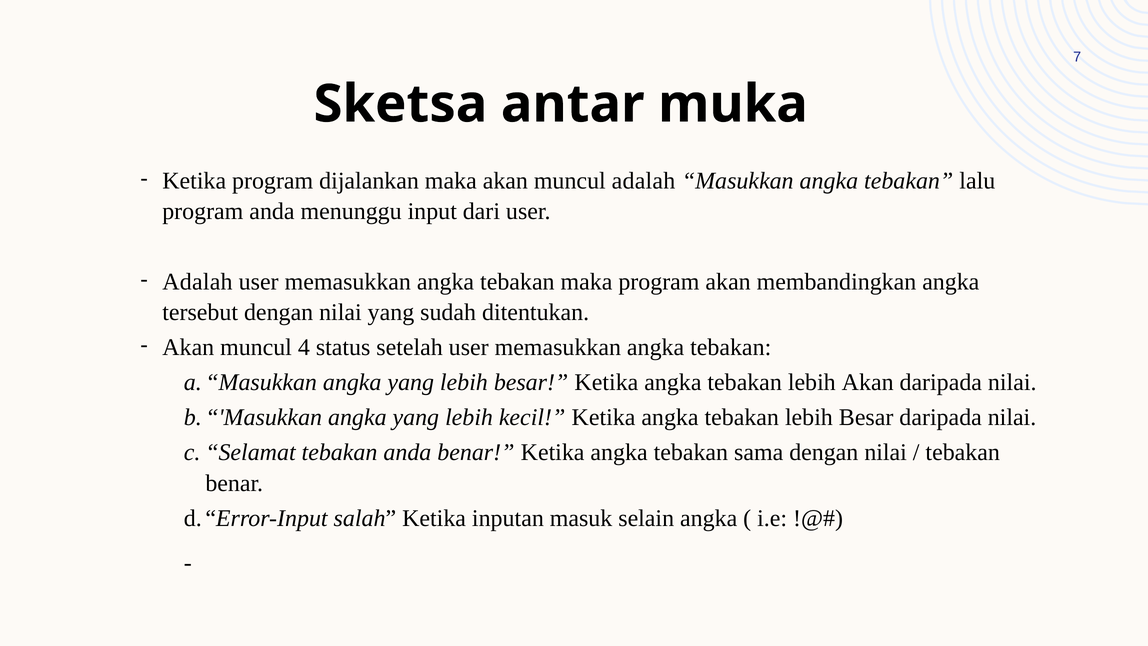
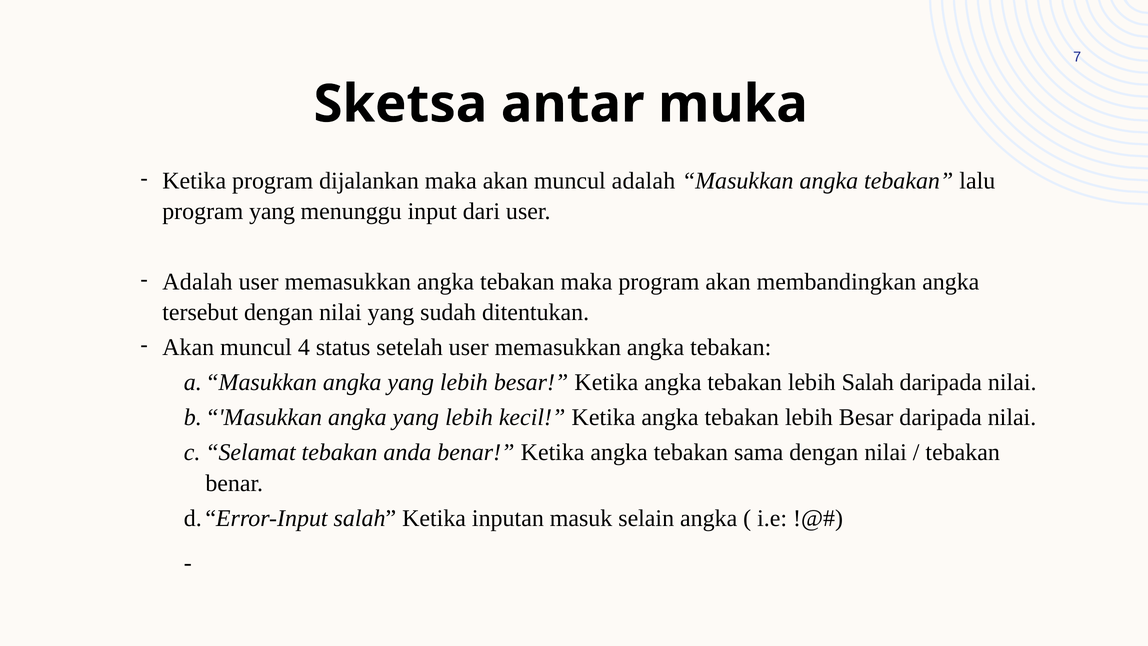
program anda: anda -> yang (272, 211)
lebih Akan: Akan -> Salah (868, 382)
